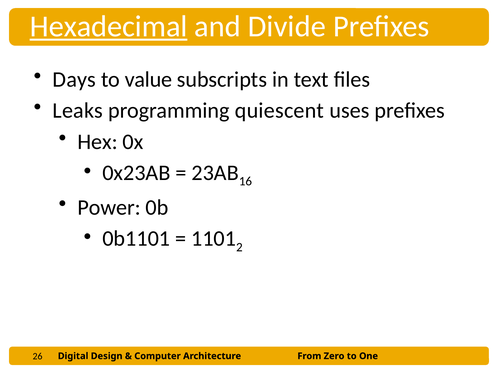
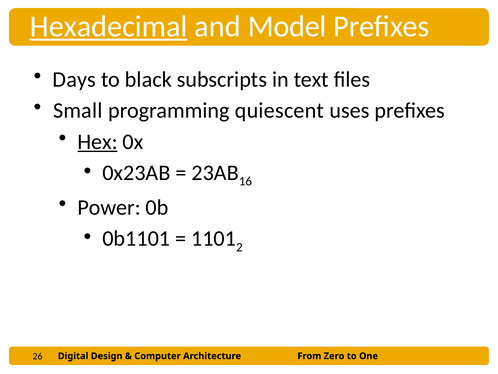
Divide: Divide -> Model (287, 27)
value: value -> black (148, 80)
Leaks: Leaks -> Small (78, 111)
Hex underline: none -> present (98, 142)
